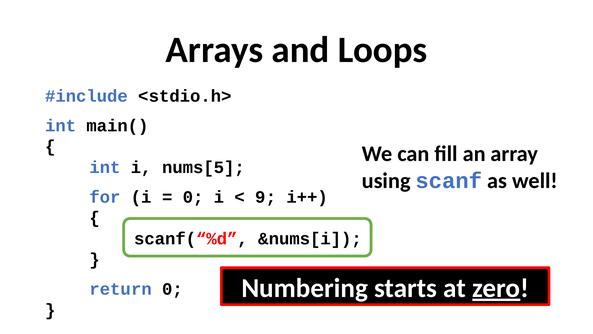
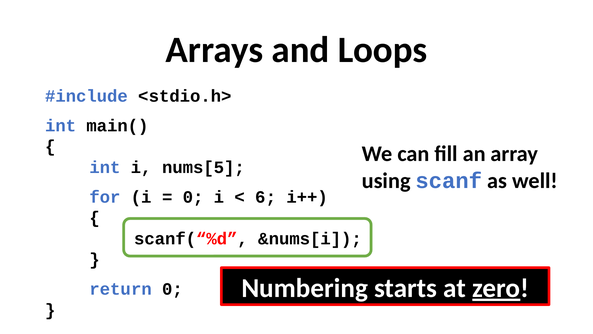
9: 9 -> 6 (266, 197)
